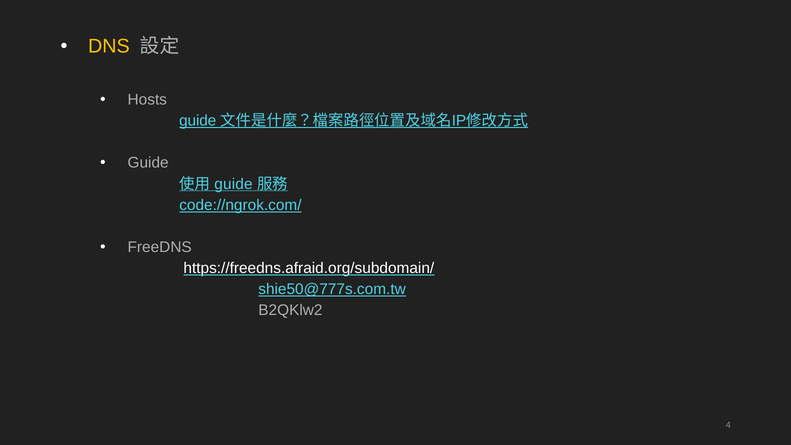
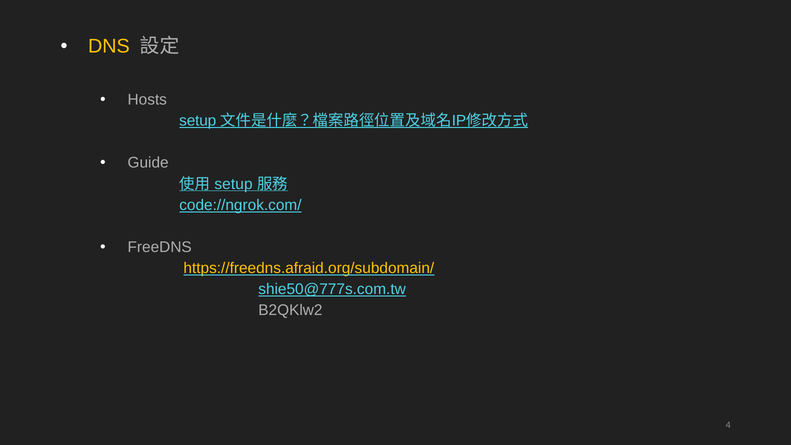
guide: guide -> setup (198, 121)
guide: guide -> setup (233, 184)
https://freedns.afraid.org/subdomain/ colour: white -> yellow (309, 268)
